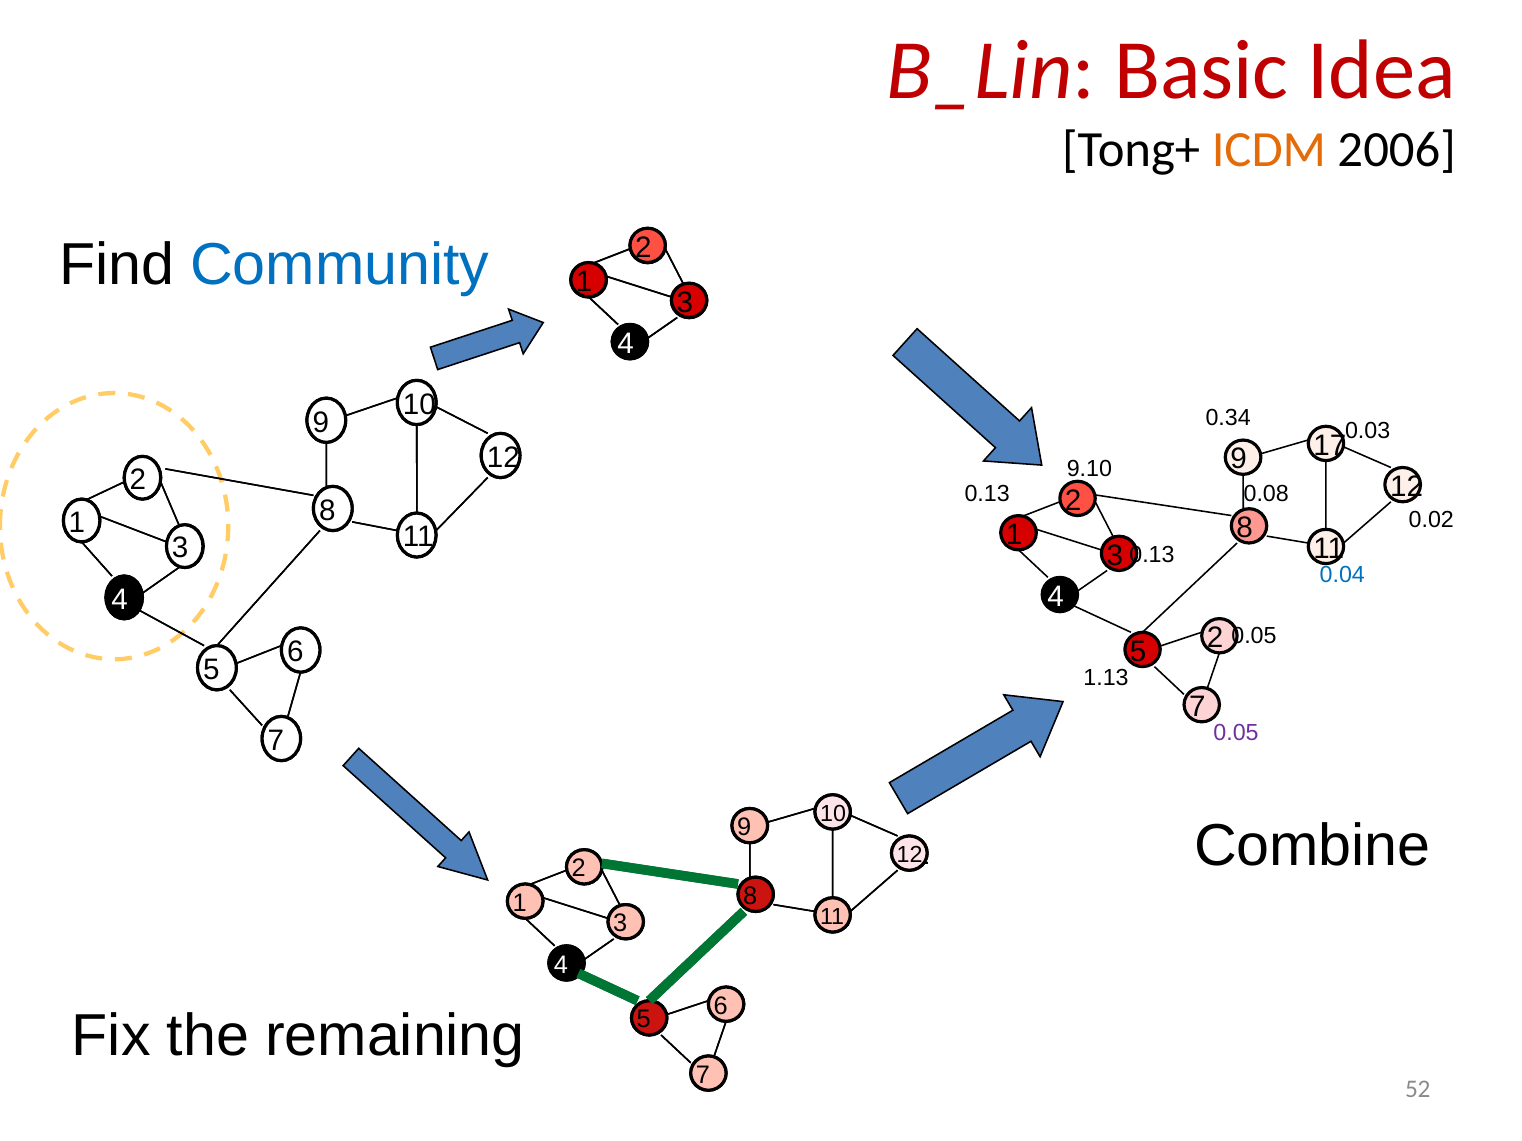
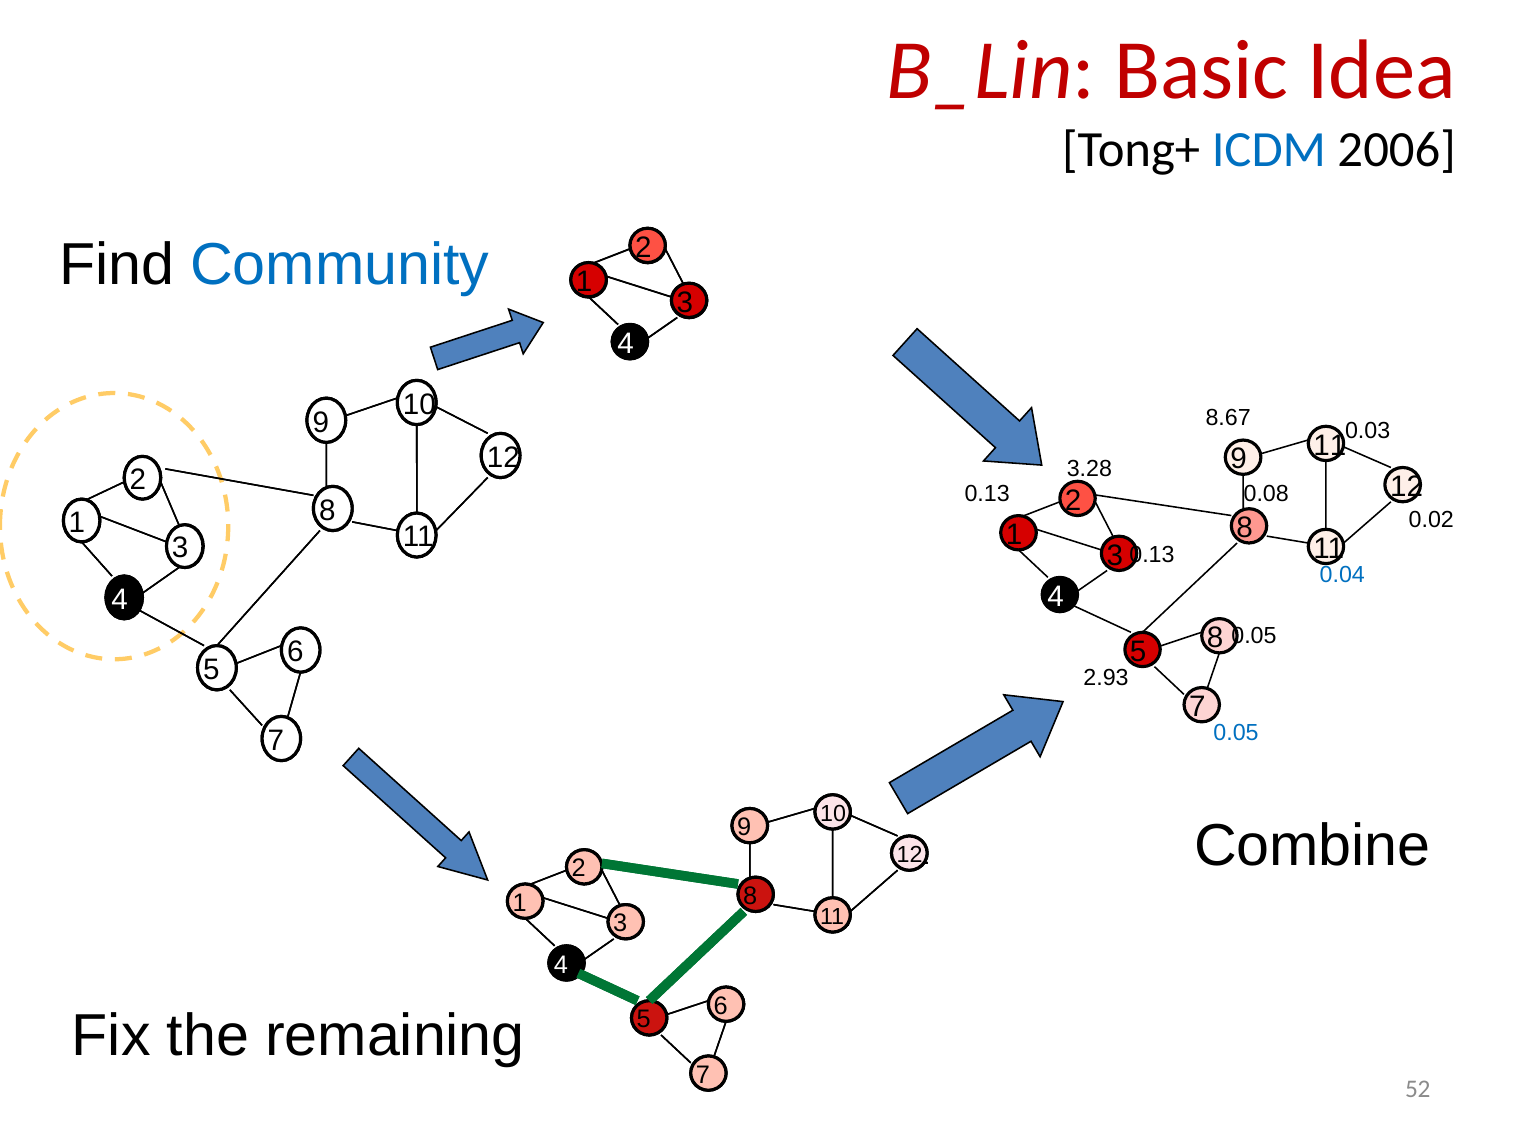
ICDM colour: orange -> blue (1269, 149)
0.34: 0.34 -> 8.67 (1228, 418)
9 17: 17 -> 11 (1330, 446)
9.10: 9.10 -> 3.28 (1089, 469)
5 2: 2 -> 8 (1215, 638)
1.13: 1.13 -> 2.93 (1106, 678)
0.05 colour: purple -> blue (1236, 733)
